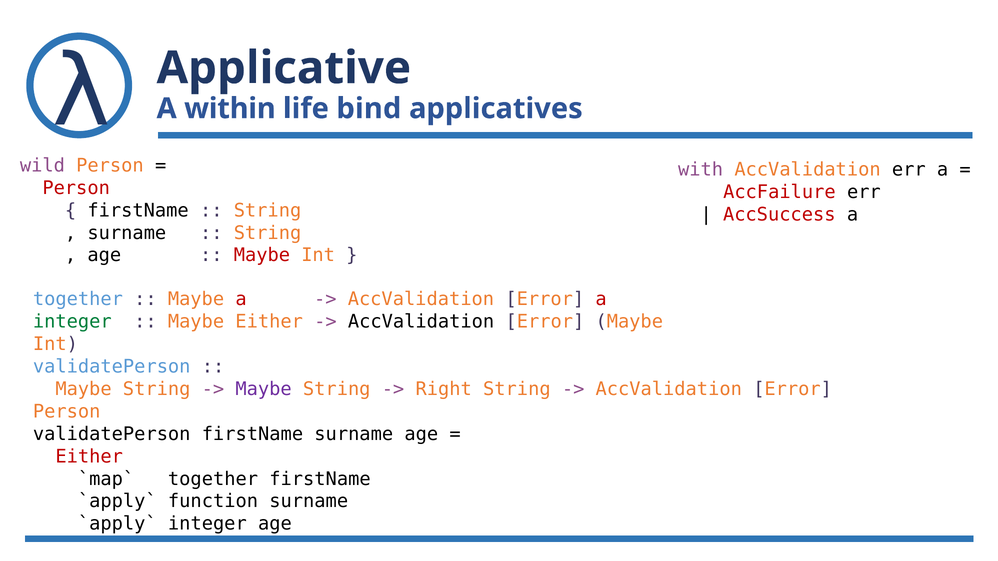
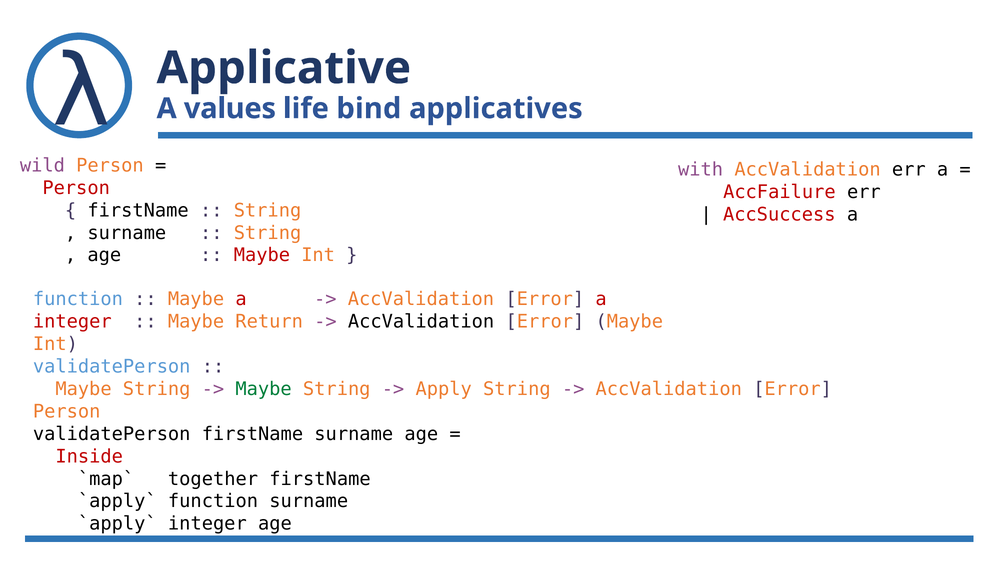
within: within -> values (230, 109)
together: together -> function (78, 299)
integer colour: green -> red (72, 322)
Maybe Either: Either -> Return (269, 322)
Maybe colour: purple -> green (264, 389)
Right: Right -> Apply (444, 389)
Either: Either -> Inside (89, 457)
